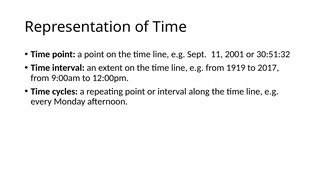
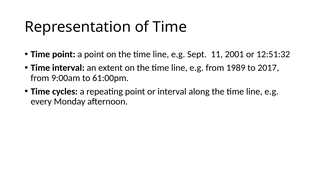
30:51:32: 30:51:32 -> 12:51:32 (273, 55)
1919: 1919 -> 1989 (236, 68)
12:00pm: 12:00pm -> 61:00pm (111, 78)
